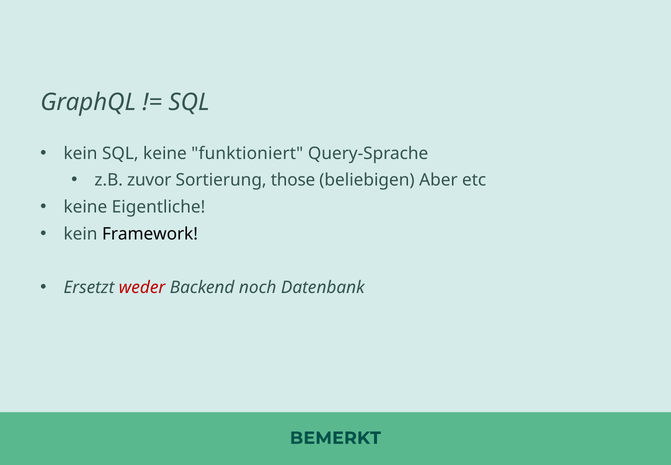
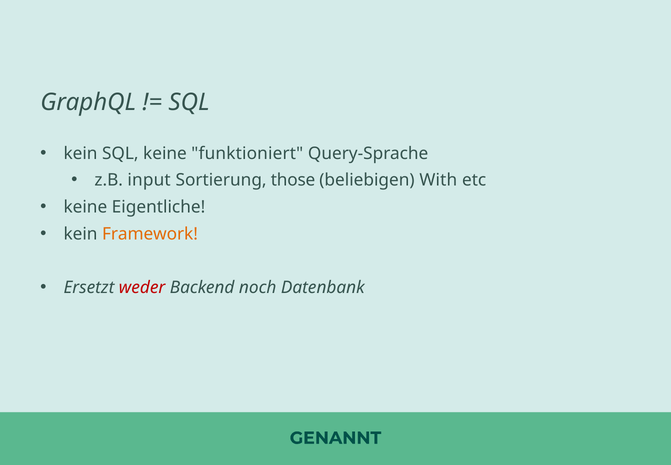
zuvor: zuvor -> input (149, 180)
Aber: Aber -> With (438, 180)
Framework colour: black -> orange (150, 234)
BEMERKT: BEMERKT -> GENANNT (335, 438)
